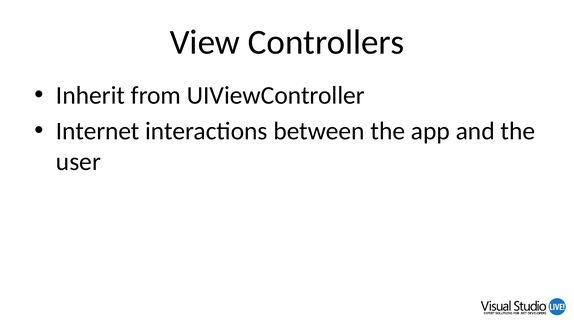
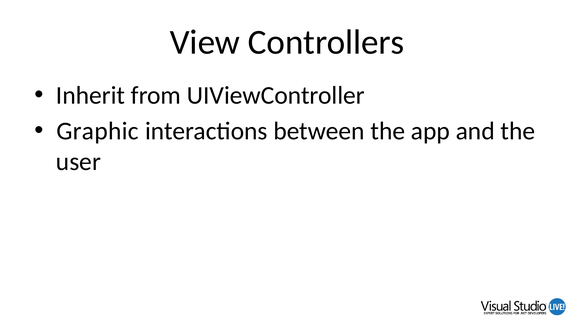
Internet: Internet -> Graphic (98, 131)
